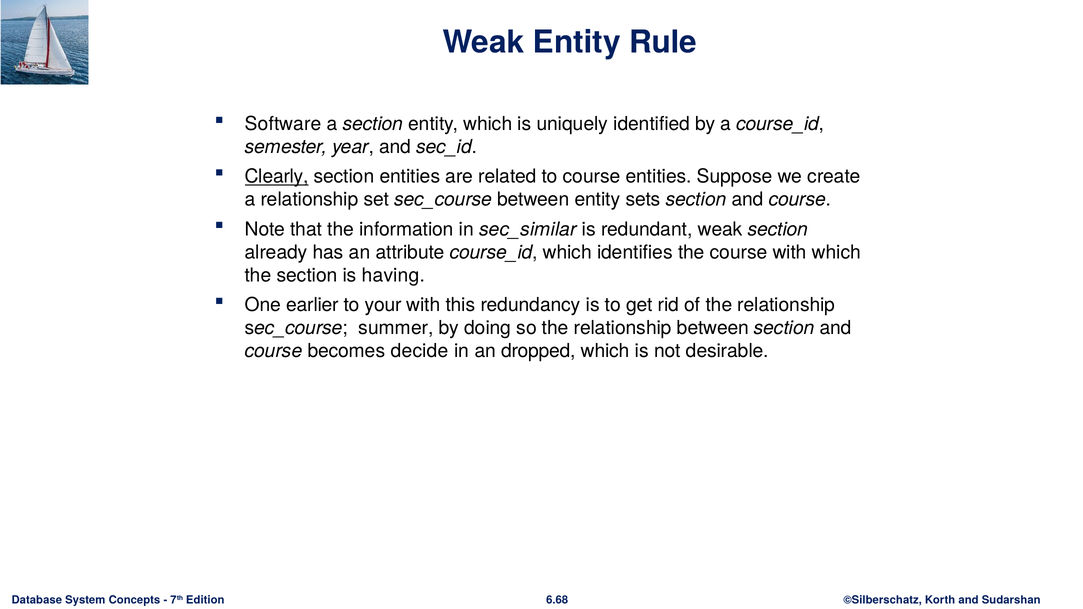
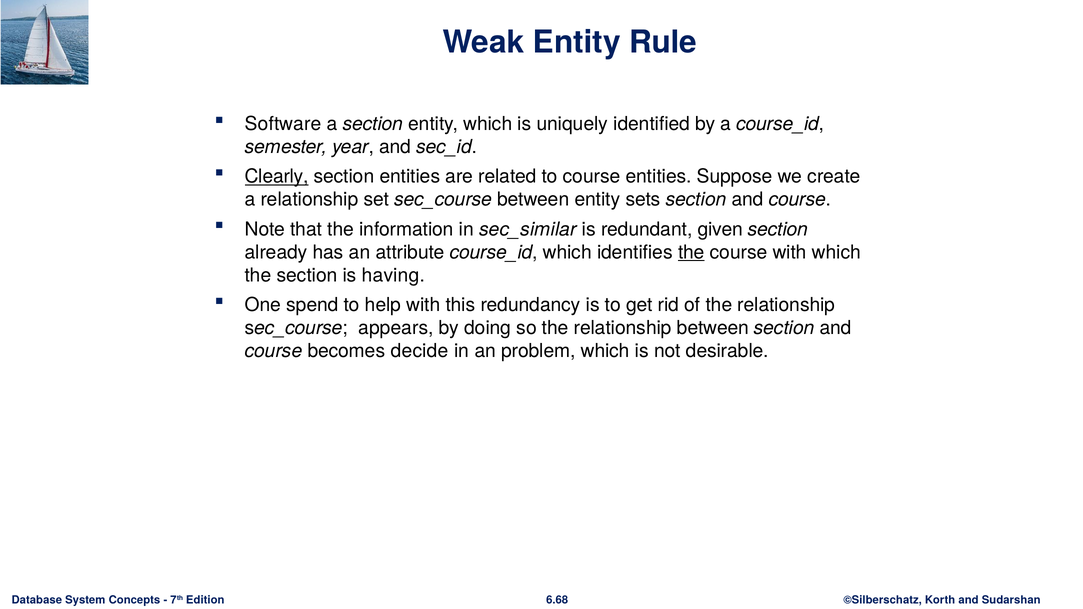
redundant weak: weak -> given (720, 229)
the underline: none -> present (691, 252)
earlier: earlier -> spend (312, 305)
your: your -> help (383, 305)
summer: summer -> appears (396, 328)
dropped: dropped -> problem (538, 351)
